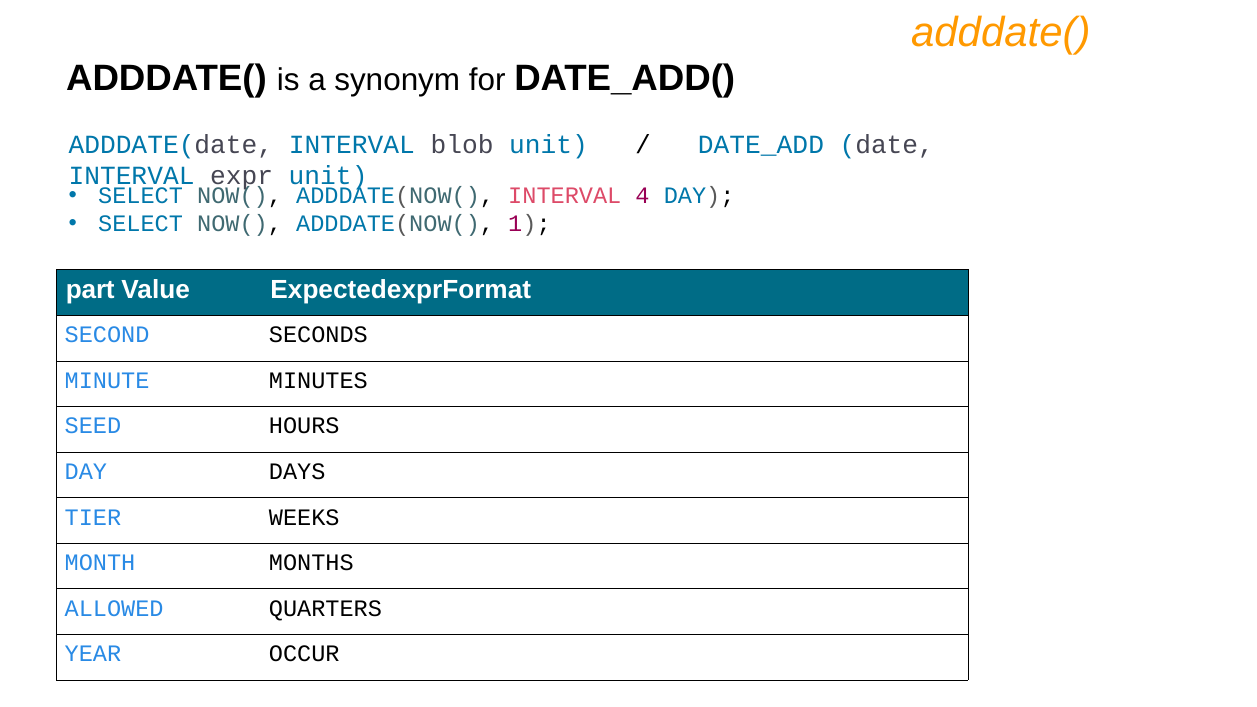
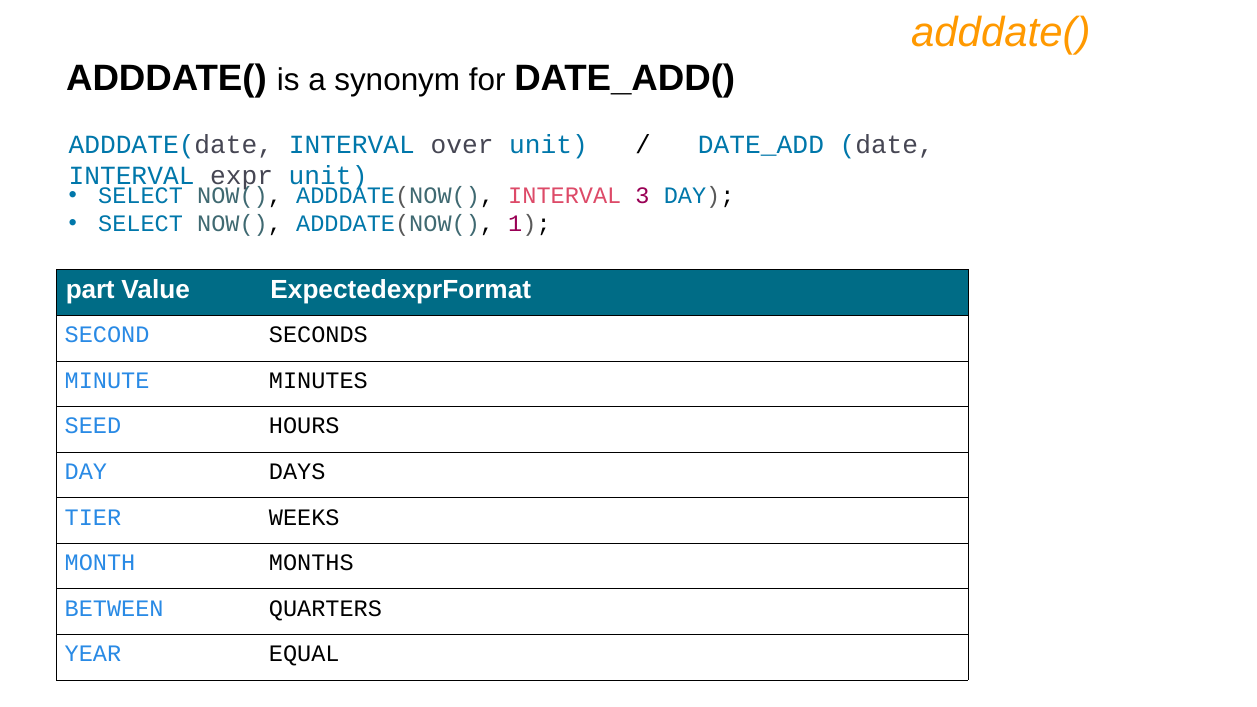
blob: blob -> over (462, 145)
4: 4 -> 3 (643, 196)
ALLOWED: ALLOWED -> BETWEEN (114, 609)
OCCUR: OCCUR -> EQUAL (304, 654)
